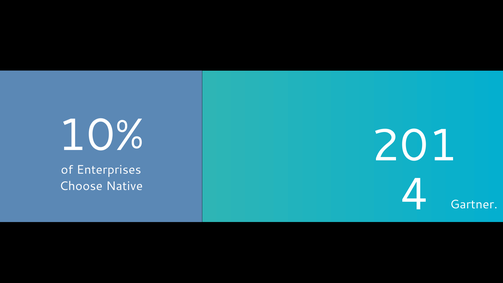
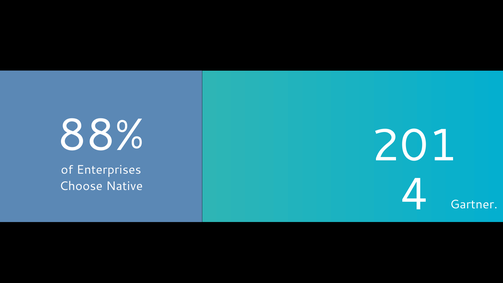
10%: 10% -> 88% (101, 135)
